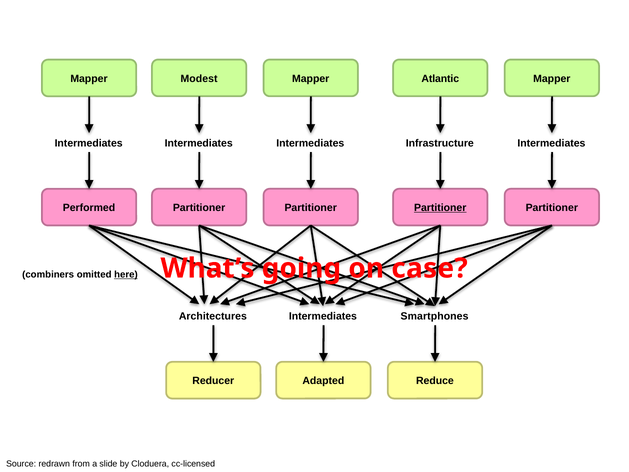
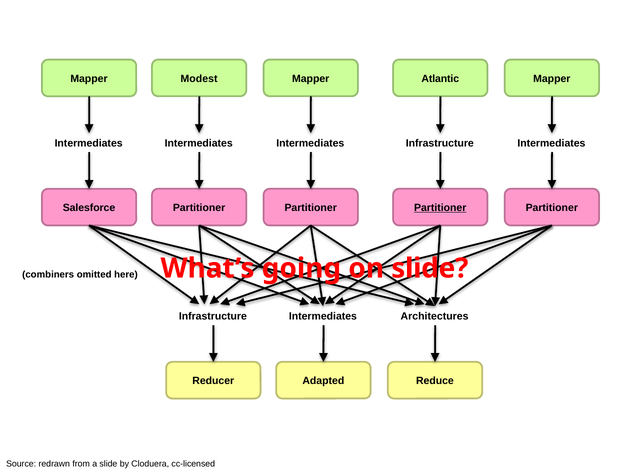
Performed: Performed -> Salesforce (89, 208)
here underline: present -> none (126, 275)
on case: case -> slide (430, 268)
Architectures: Architectures -> Infrastructure (213, 316)
Smartphones: Smartphones -> Architectures (435, 316)
